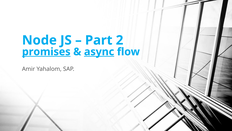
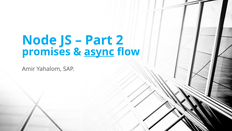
promises underline: present -> none (46, 52)
